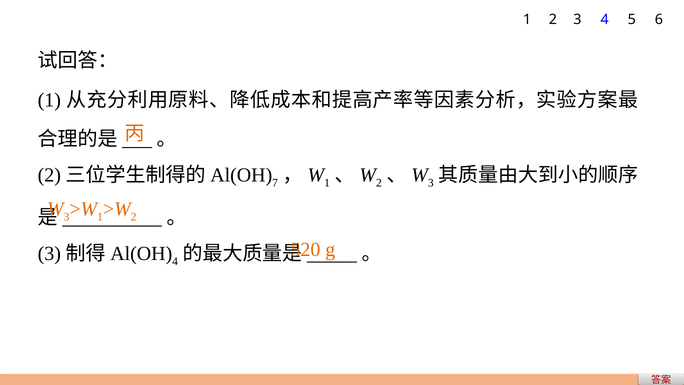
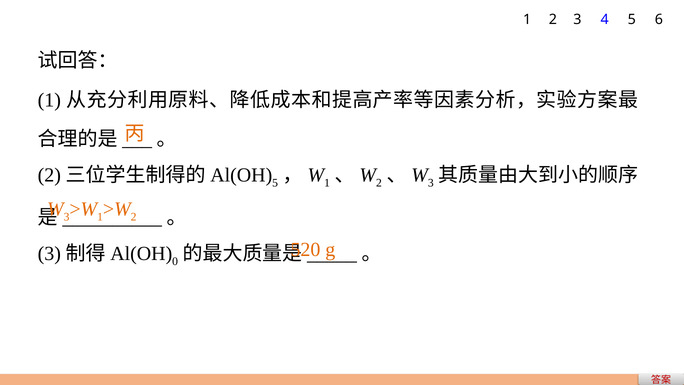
7: 7 -> 5 (275, 183)
4: 4 -> 0 (175, 261)
